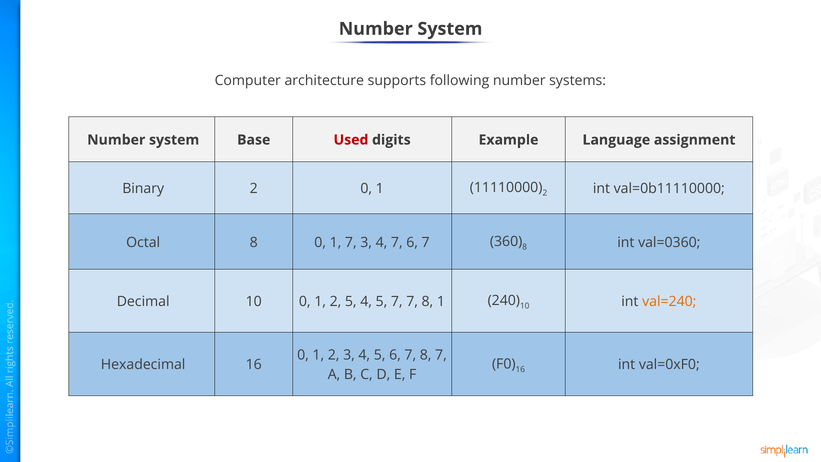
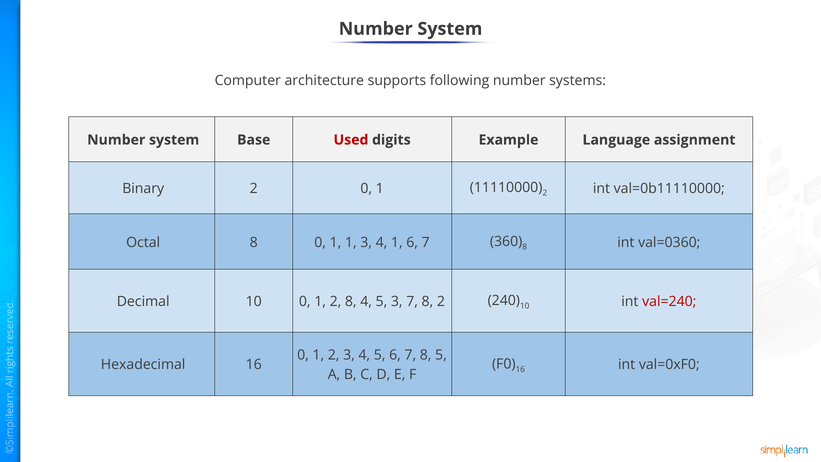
1 7: 7 -> 1 (351, 242)
4 7: 7 -> 1 (397, 242)
2 5: 5 -> 8 (351, 301)
5 7: 7 -> 3 (397, 301)
8 1: 1 -> 2 (441, 301)
val=240 colour: orange -> red (669, 301)
8 7: 7 -> 5 (441, 355)
